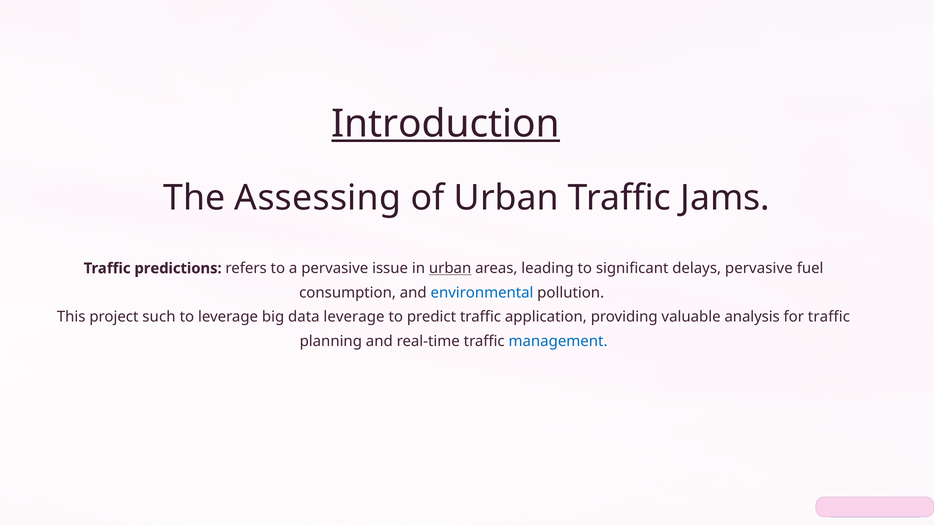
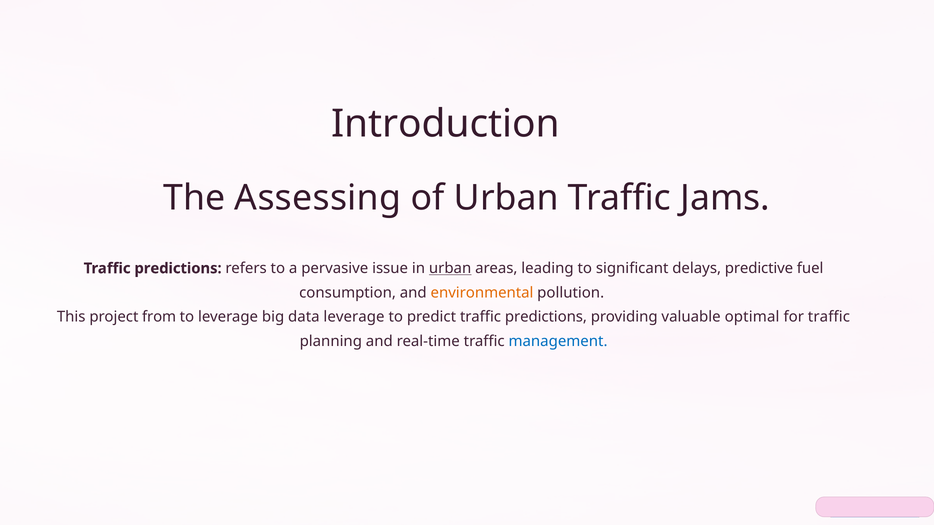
Introduction underline: present -> none (446, 124)
delays pervasive: pervasive -> predictive (759, 269)
environmental colour: blue -> orange (482, 293)
such: such -> from (159, 317)
predict traffic application: application -> predictions (546, 317)
analysis: analysis -> optimal (752, 317)
